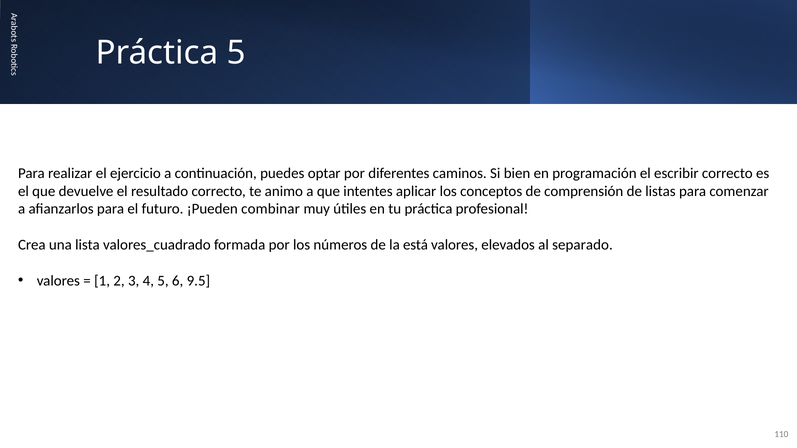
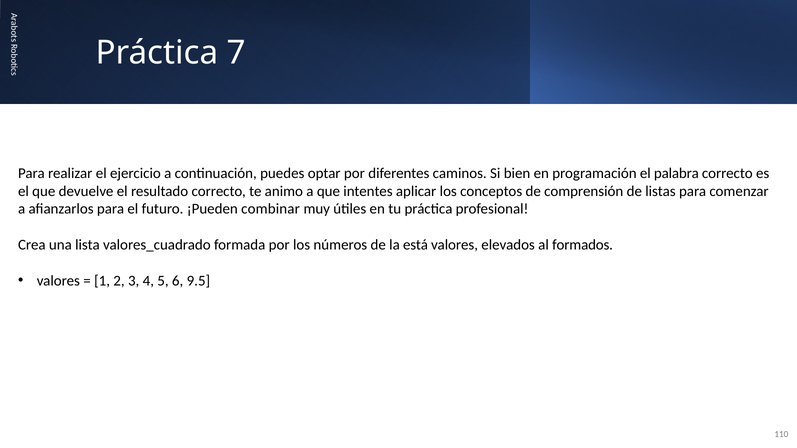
Práctica 5: 5 -> 7 (236, 53)
escribir: escribir -> palabra (676, 173)
separado: separado -> formados (583, 245)
